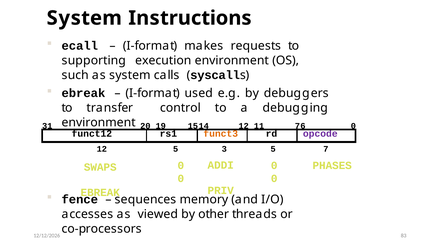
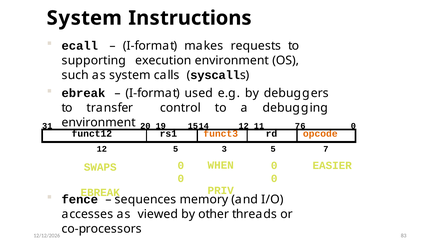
opcode colour: purple -> orange (320, 134)
ADDI: ADDI -> WHEN (221, 166)
PHASES: PHASES -> EASIER (332, 166)
